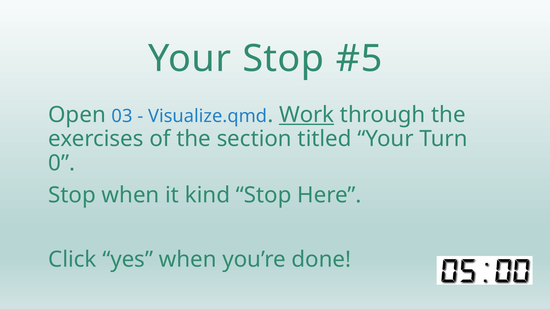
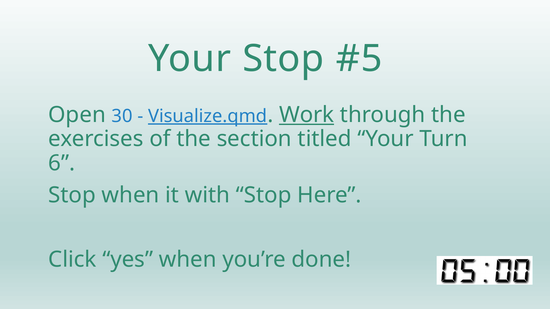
03: 03 -> 30 (122, 116)
Visualize.qmd underline: none -> present (208, 116)
0: 0 -> 6 (62, 163)
kind: kind -> with (207, 195)
